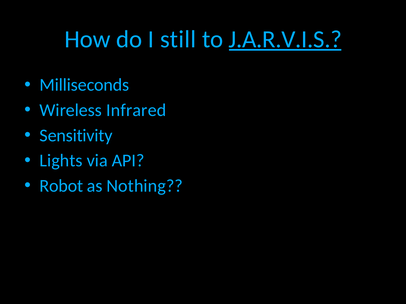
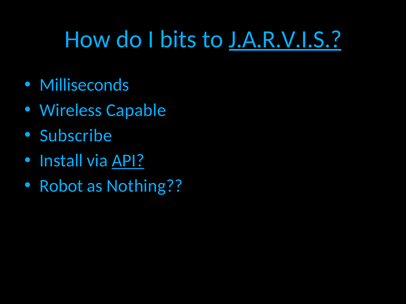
still: still -> bits (178, 39)
Infrared: Infrared -> Capable (136, 110)
Sensitivity: Sensitivity -> Subscribe (76, 136)
Lights: Lights -> Install (61, 161)
API underline: none -> present (128, 161)
